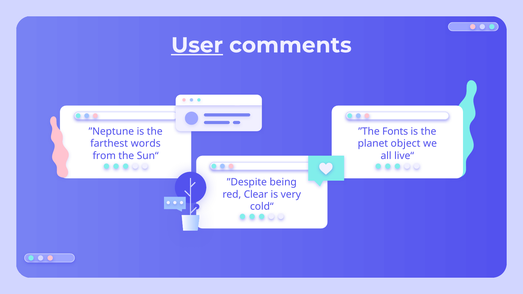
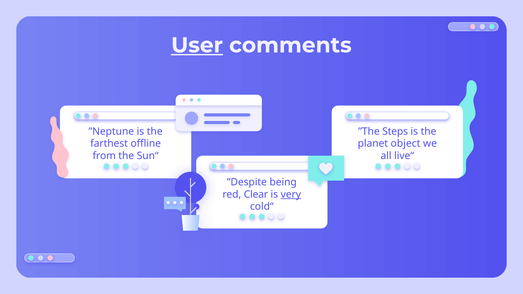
Fonts: Fonts -> Steps (395, 131)
words: words -> offline (146, 144)
very underline: none -> present (291, 195)
